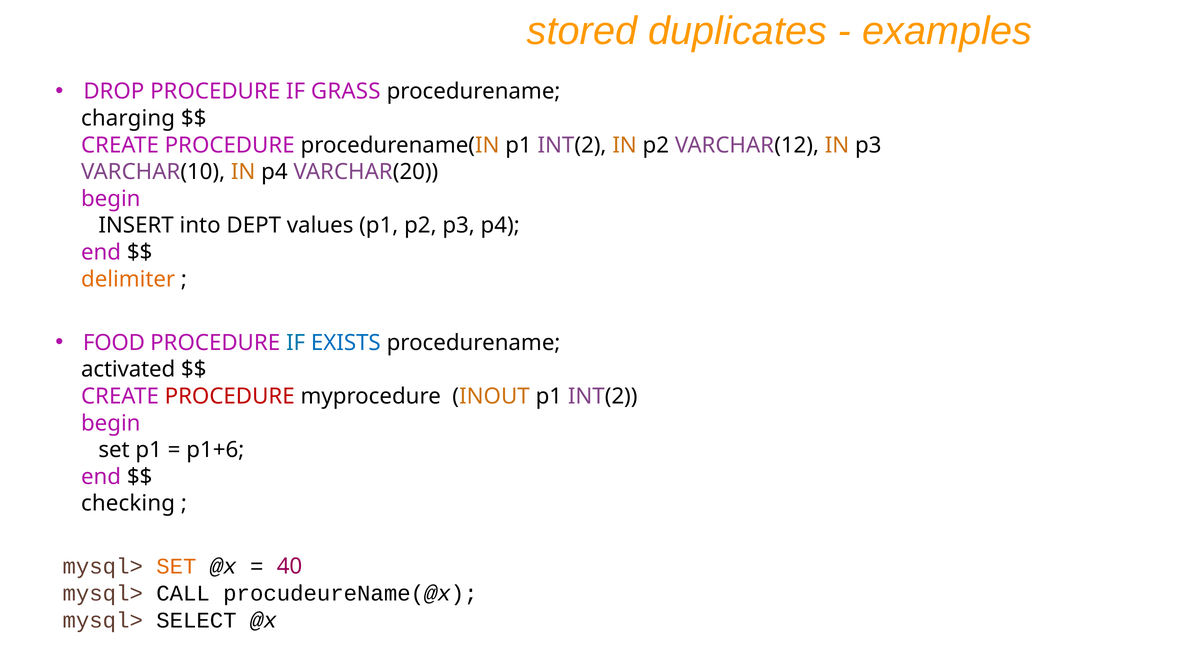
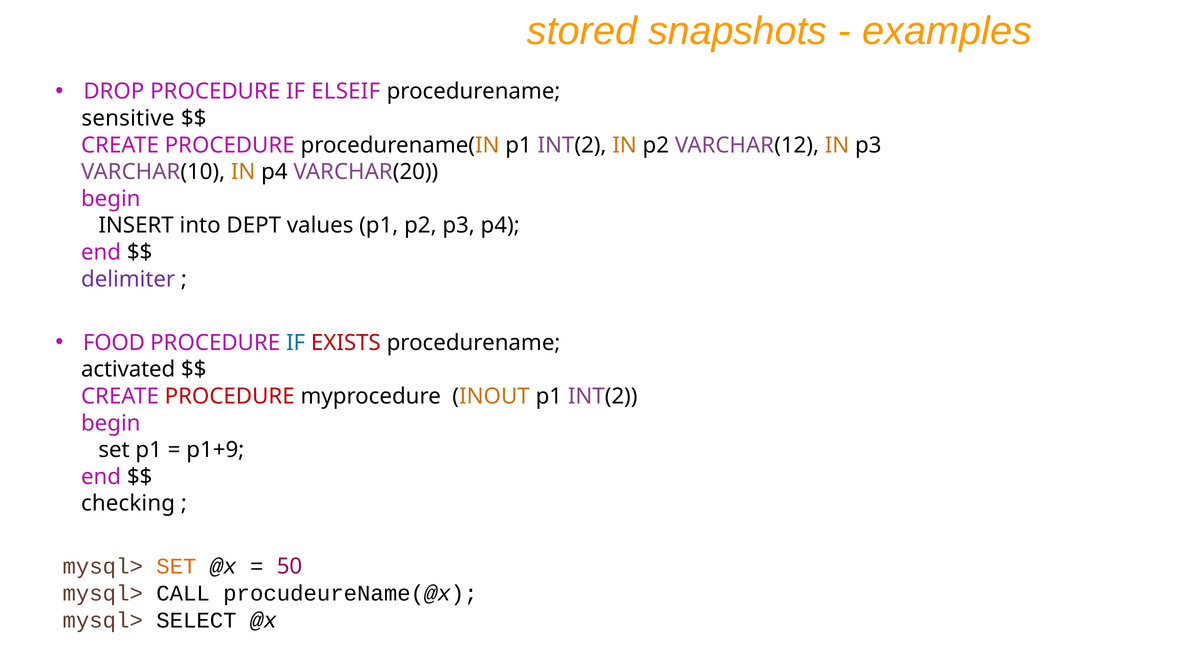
duplicates: duplicates -> snapshots (738, 31)
GRASS: GRASS -> ELSEIF (346, 92)
charging: charging -> sensitive (128, 118)
delimiter colour: orange -> purple (128, 279)
EXISTS colour: blue -> red (346, 343)
p1+6: p1+6 -> p1+9 (215, 450)
40: 40 -> 50 (290, 566)
